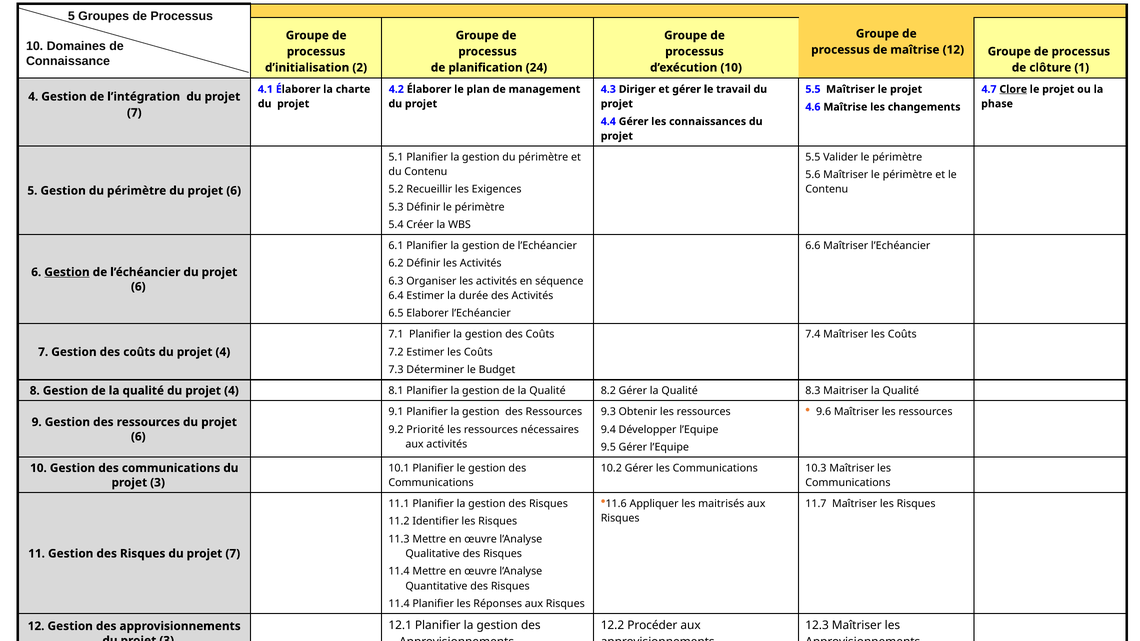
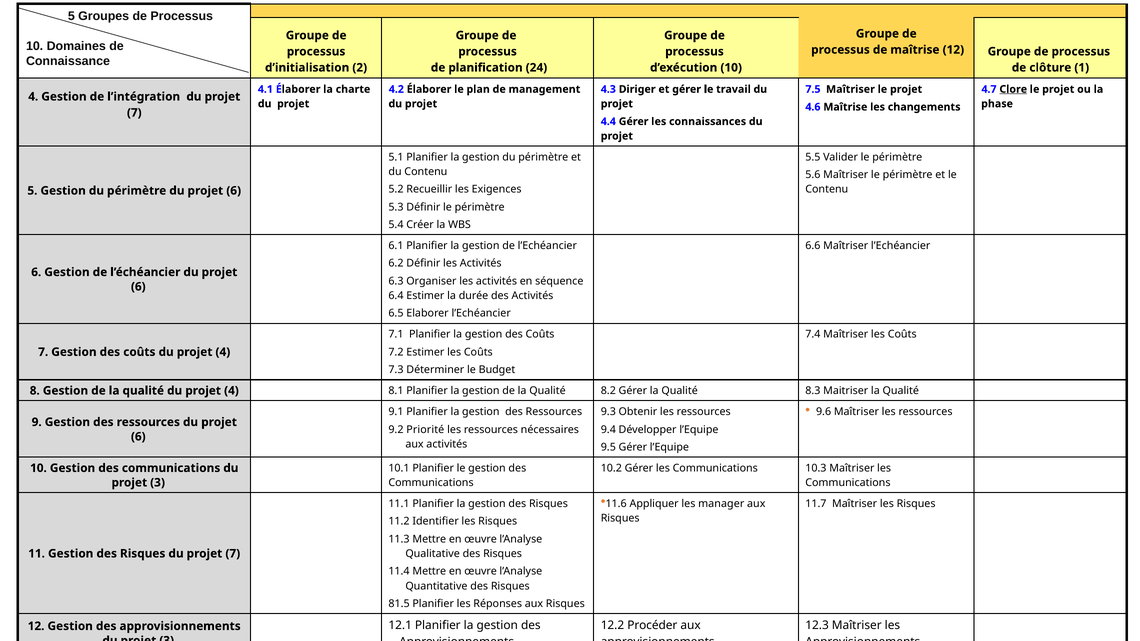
5.5: 5.5 -> 7.5 (813, 89)
Gestion underline: present -> none (67, 272)
maitrisés: maitrisés -> manager (721, 504)
11.4: 11.4 -> 81.5 (399, 604)
